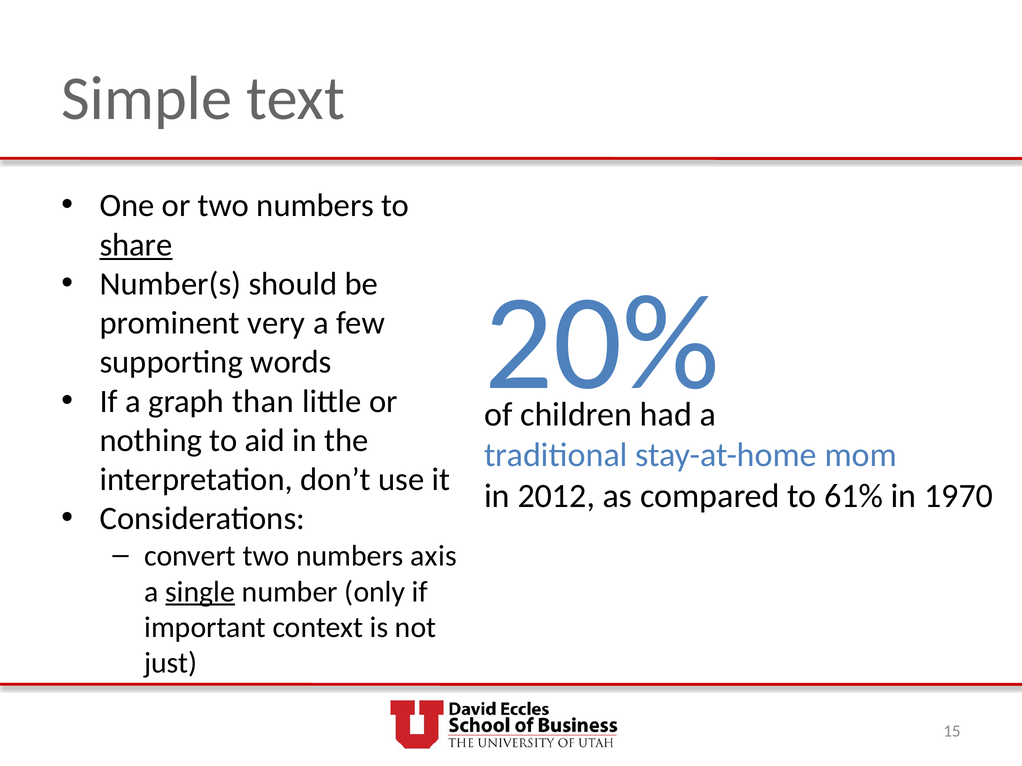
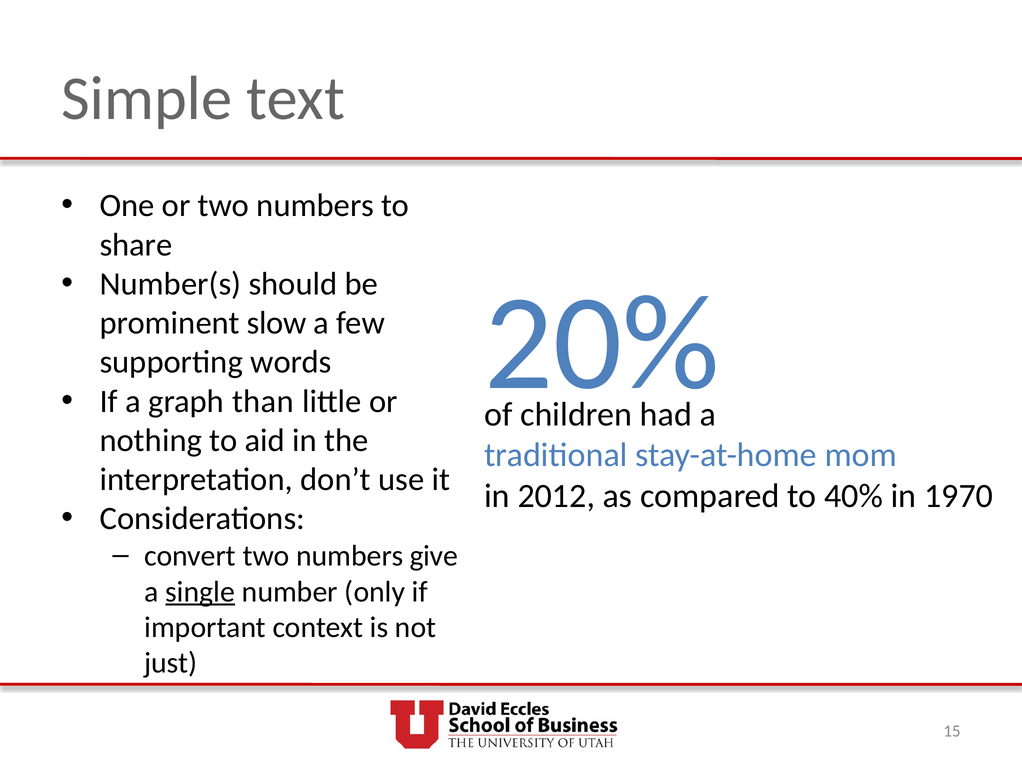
share underline: present -> none (136, 245)
very: very -> slow (277, 323)
61%: 61% -> 40% (854, 496)
axis: axis -> give (434, 556)
